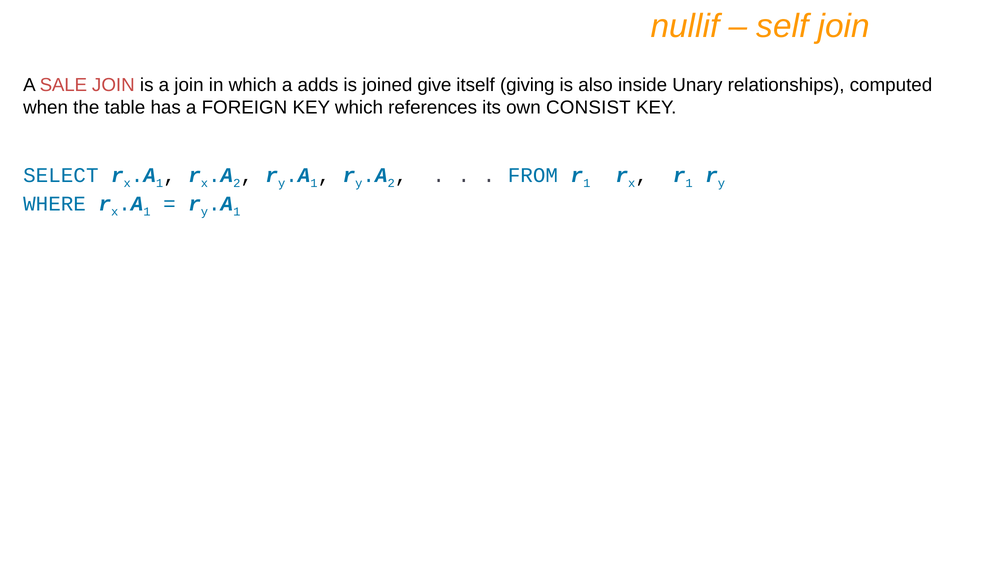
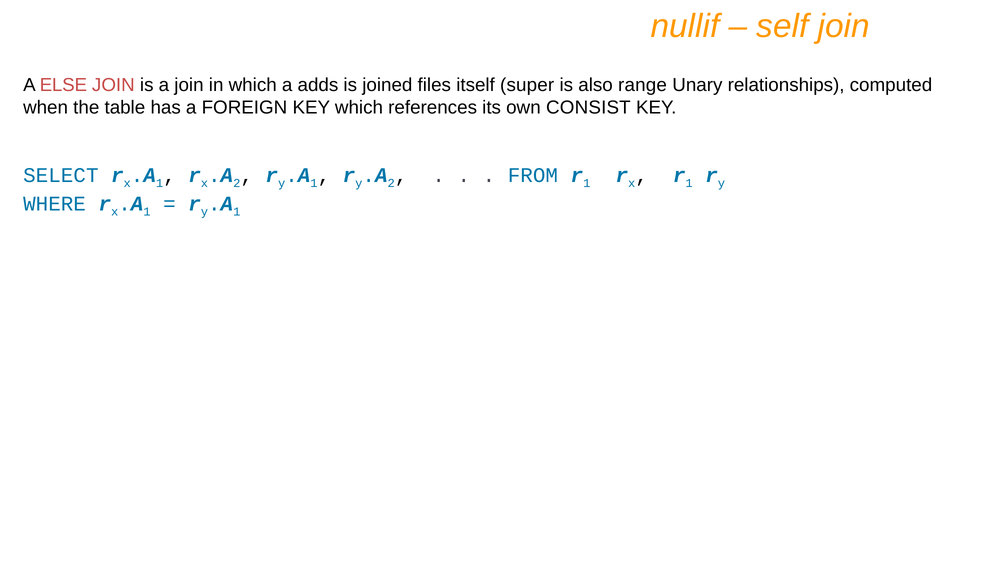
SALE: SALE -> ELSE (63, 85)
give: give -> files (434, 85)
giving: giving -> super (527, 85)
inside: inside -> range (642, 85)
